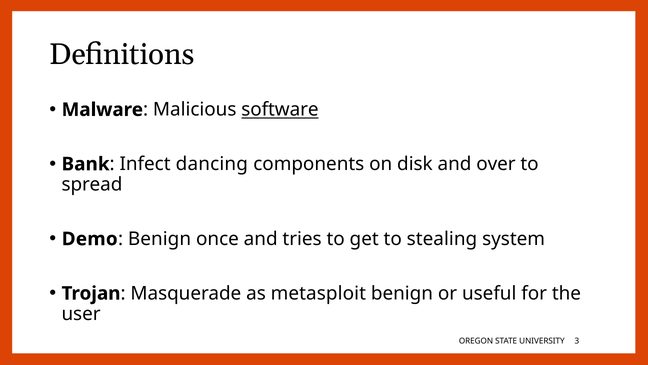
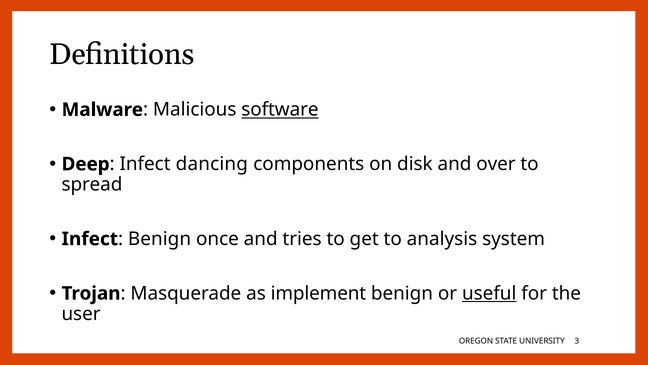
Bank: Bank -> Deep (86, 164)
Demo: Demo -> Infect (90, 239)
stealing: stealing -> analysis (442, 239)
metasploit: metasploit -> implement (318, 293)
useful underline: none -> present (489, 293)
